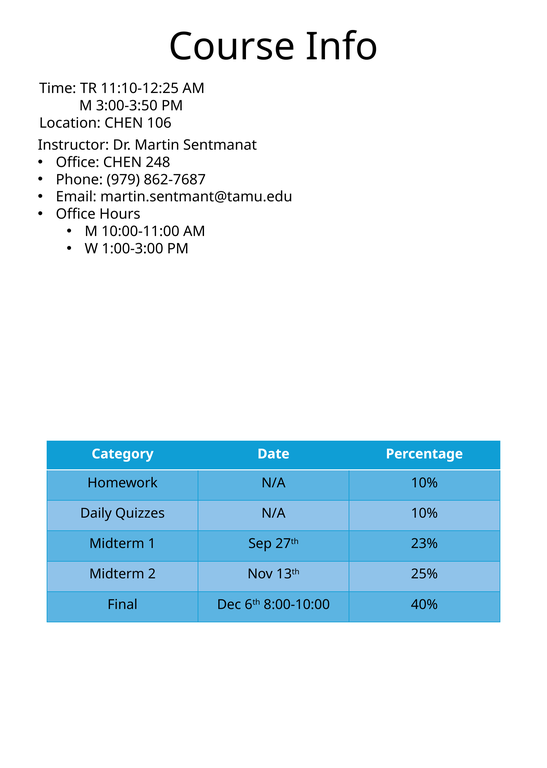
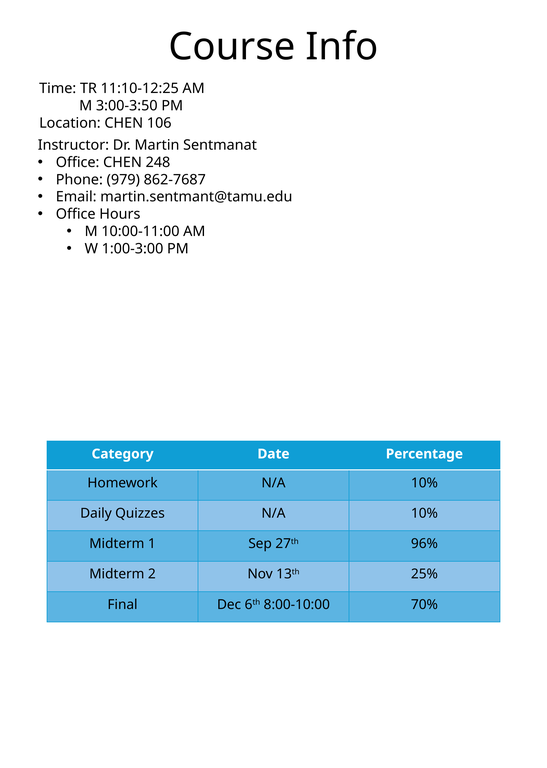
23%: 23% -> 96% (424, 544)
40%: 40% -> 70% (424, 604)
